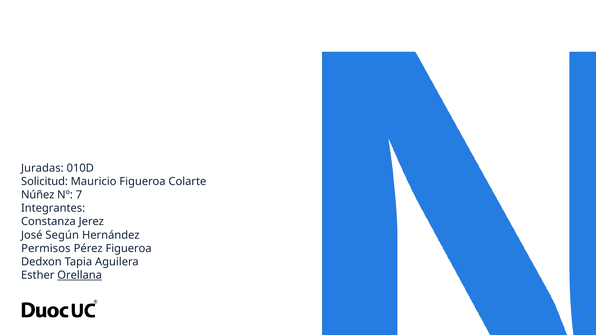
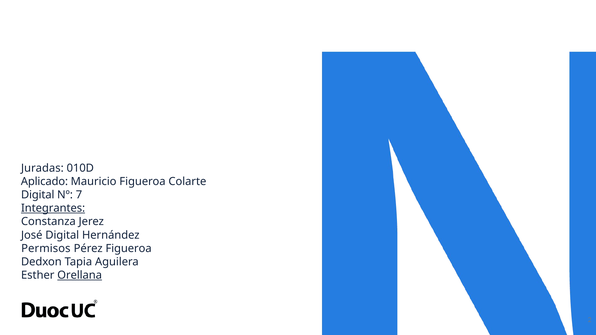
Solicitud: Solicitud -> Aplicado (44, 182)
Núñez: Núñez -> Digital (38, 195)
Integrantes underline: none -> present (53, 208)
José Según: Según -> Digital (62, 235)
